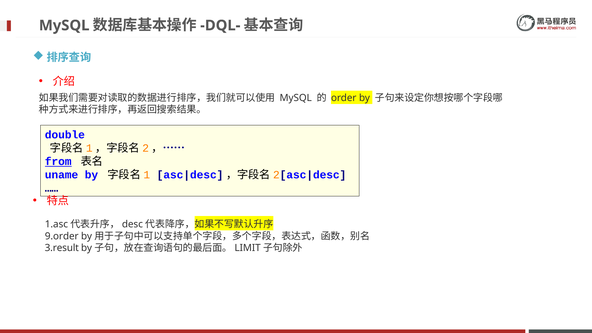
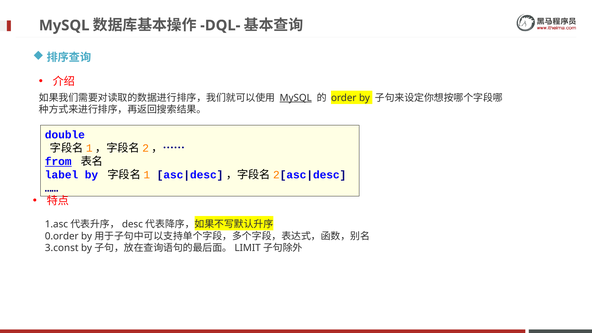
MySQL underline: none -> present (296, 98)
uname: uname -> label (62, 175)
9.order: 9.order -> 0.order (62, 236)
3.result: 3.result -> 3.const (62, 248)
